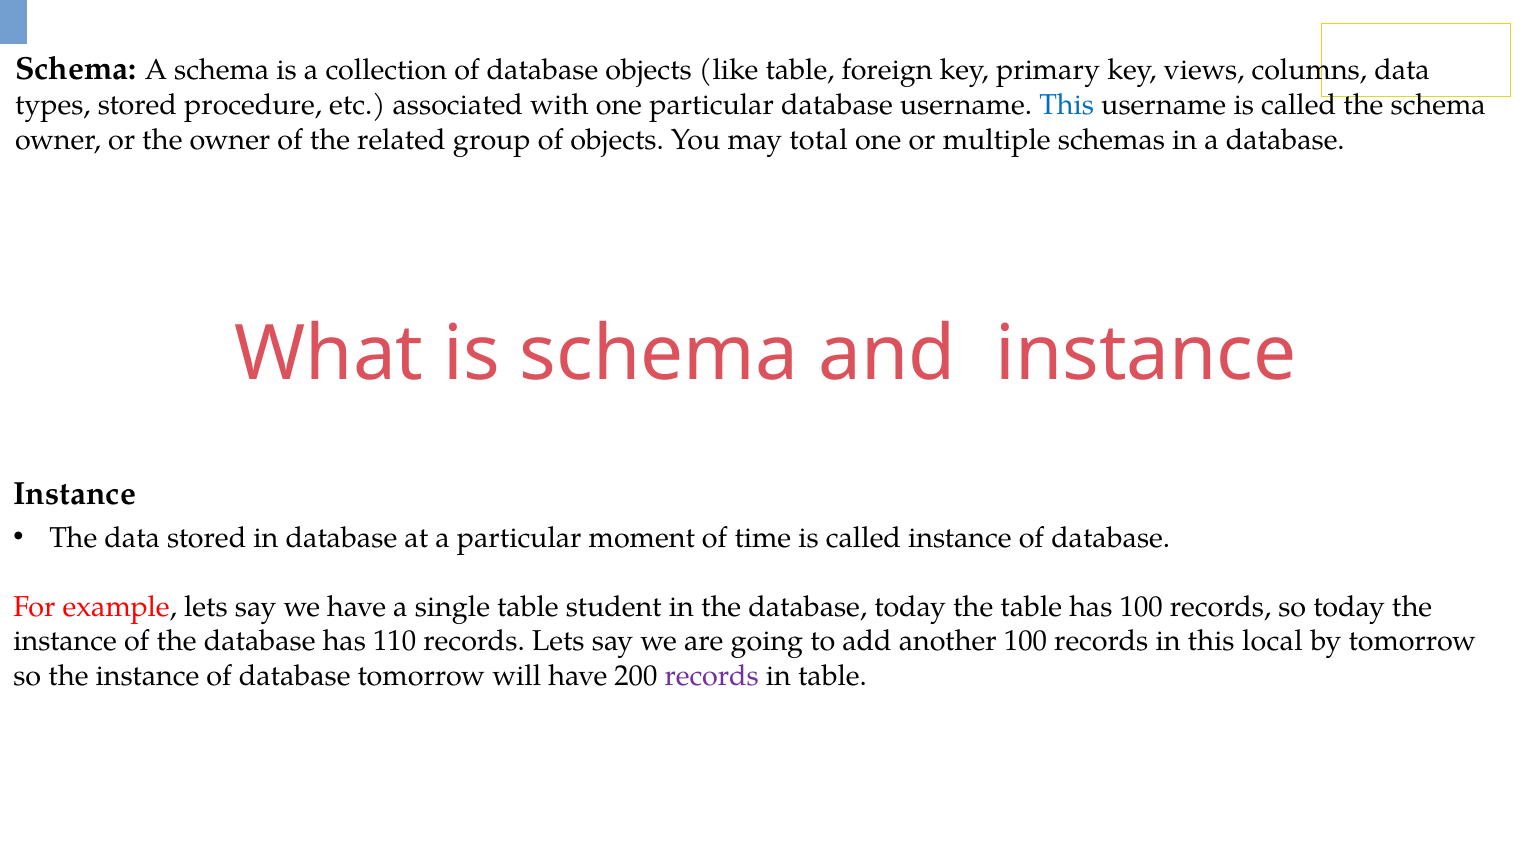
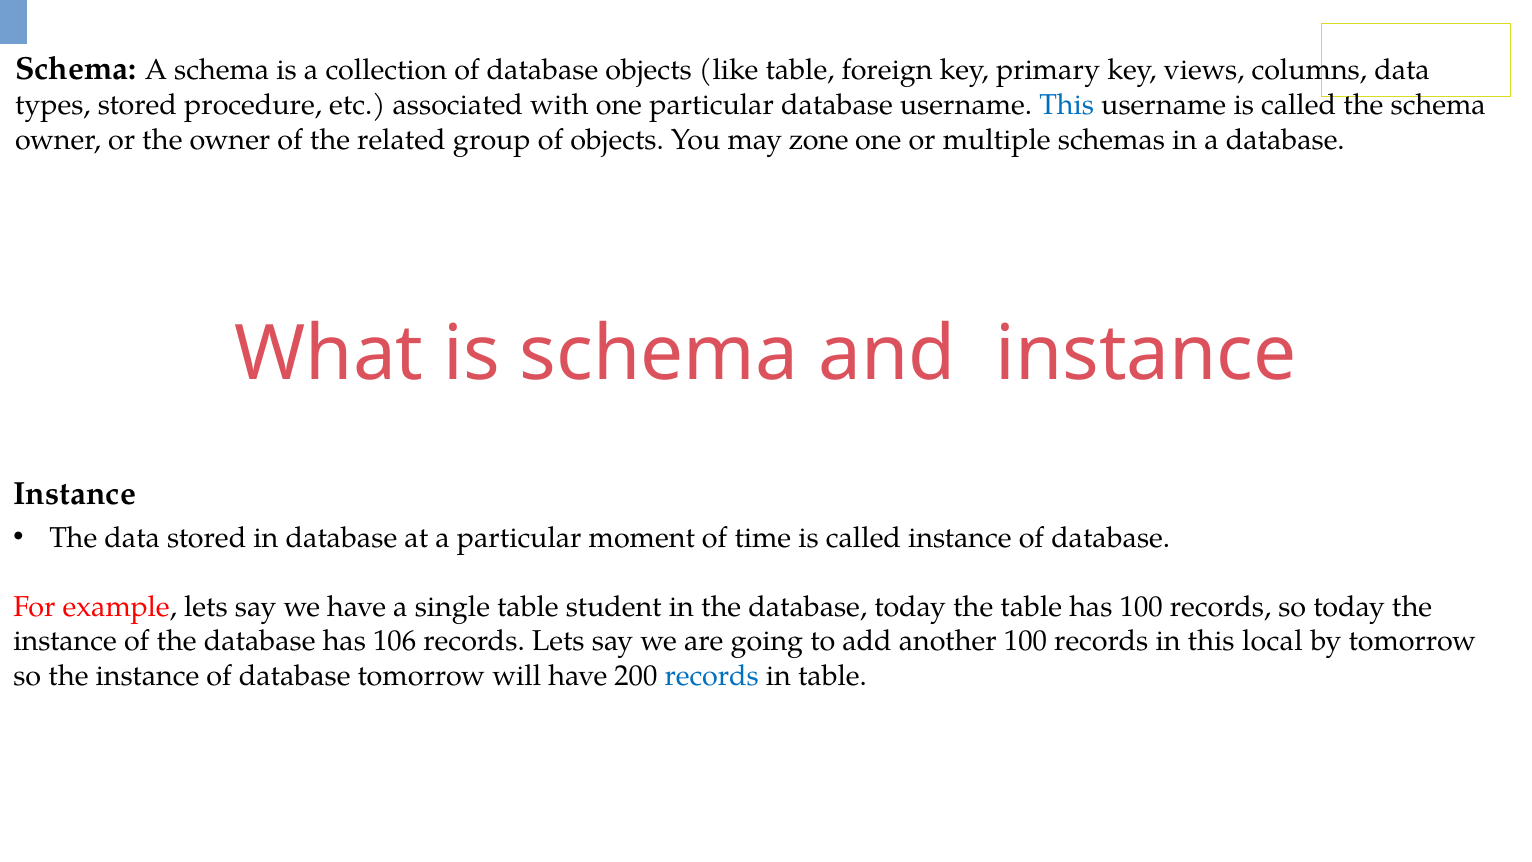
total: total -> zone (819, 139)
110: 110 -> 106 (395, 641)
records colour: purple -> blue (712, 676)
